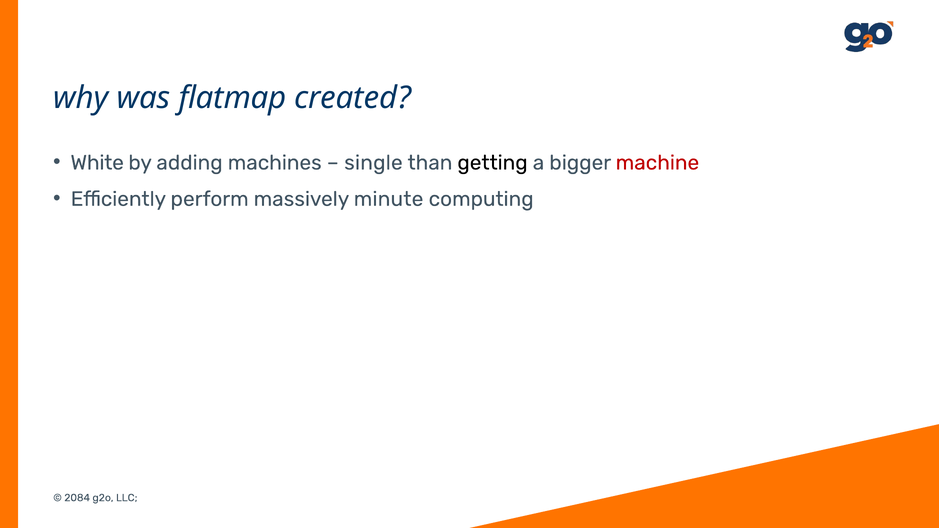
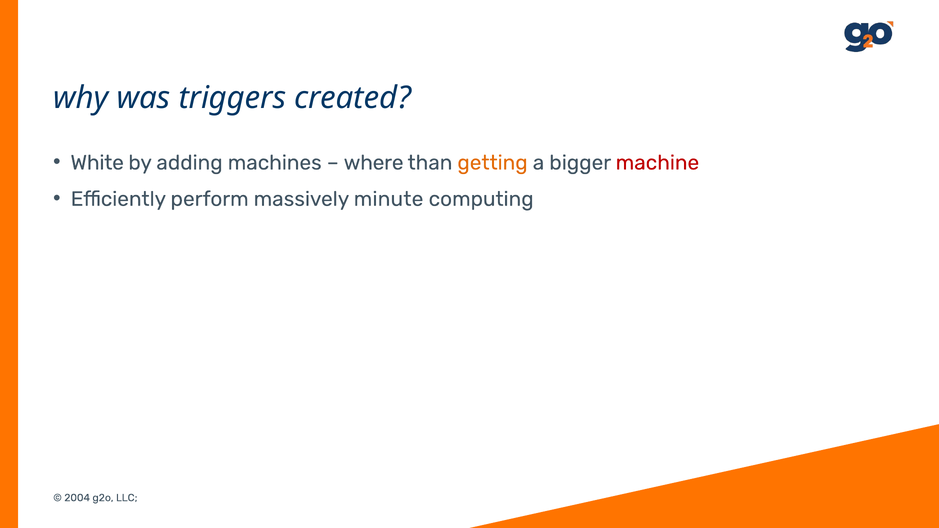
flatmap: flatmap -> triggers (232, 98)
single: single -> where (374, 163)
getting colour: black -> orange (493, 163)
2084: 2084 -> 2004 (77, 498)
